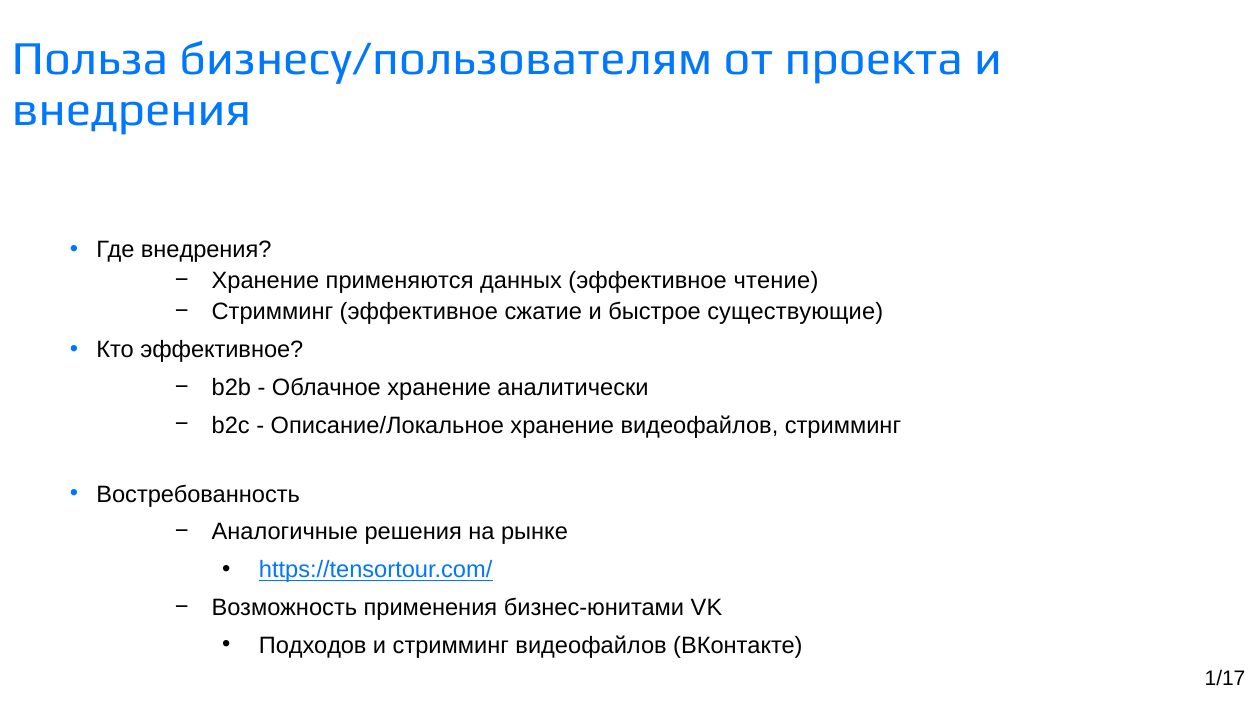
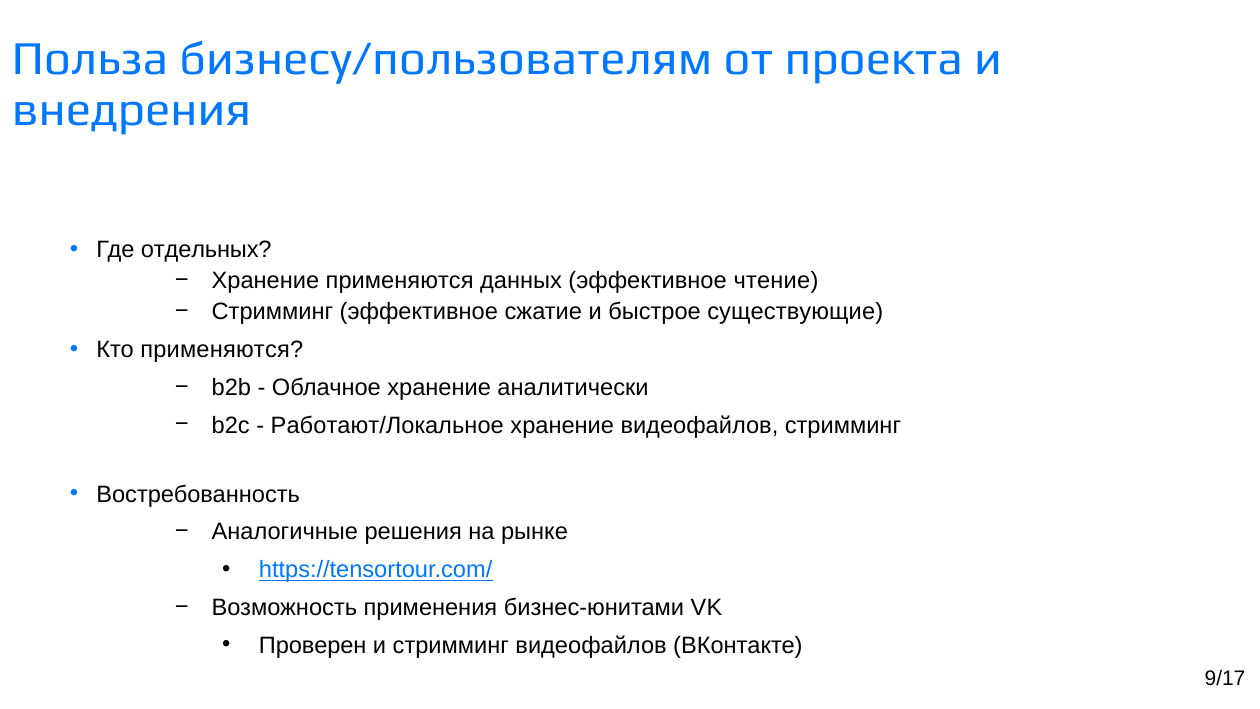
Где внедрения: внедрения -> отдельных (206, 250)
Кто эффективное: эффективное -> применяются (222, 350)
Описание/Локальное: Описание/Локальное -> Работают/Локальное (387, 425)
Подходов: Подходов -> Проверен (313, 645)
1/17: 1/17 -> 9/17 (1225, 678)
